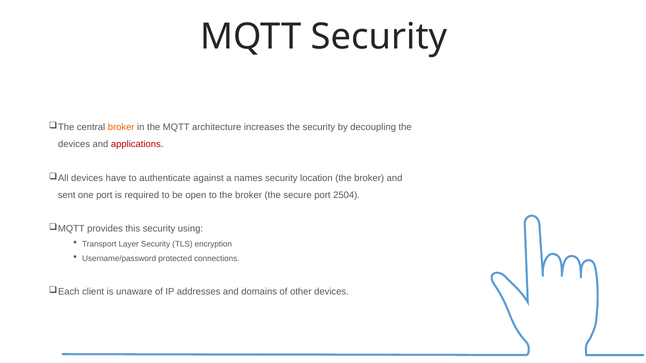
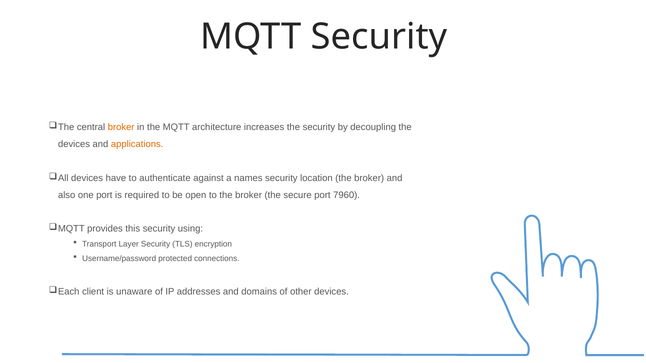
applications colour: red -> orange (137, 144)
sent: sent -> also (67, 195)
2504: 2504 -> 7960 (347, 195)
